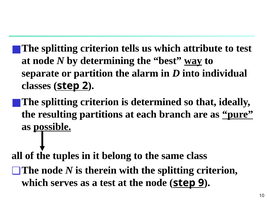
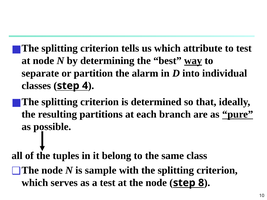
2: 2 -> 4 (85, 86)
possible underline: present -> none (52, 127)
therein: therein -> sample (101, 171)
9: 9 -> 8 (201, 183)
